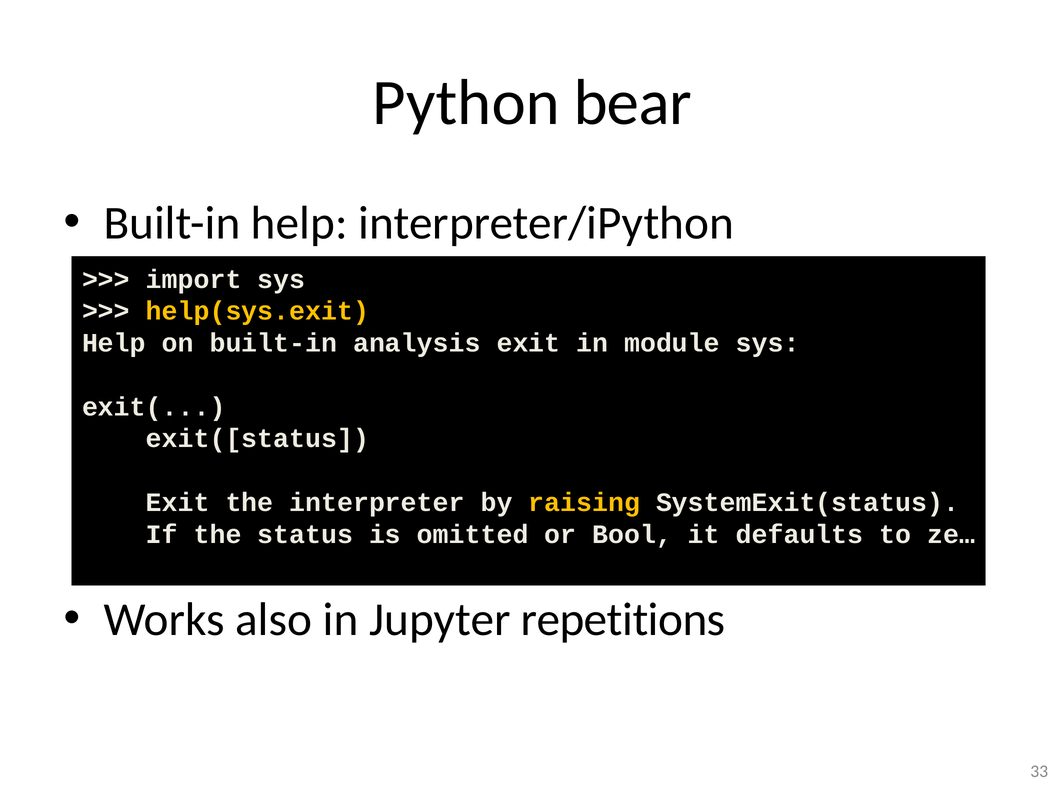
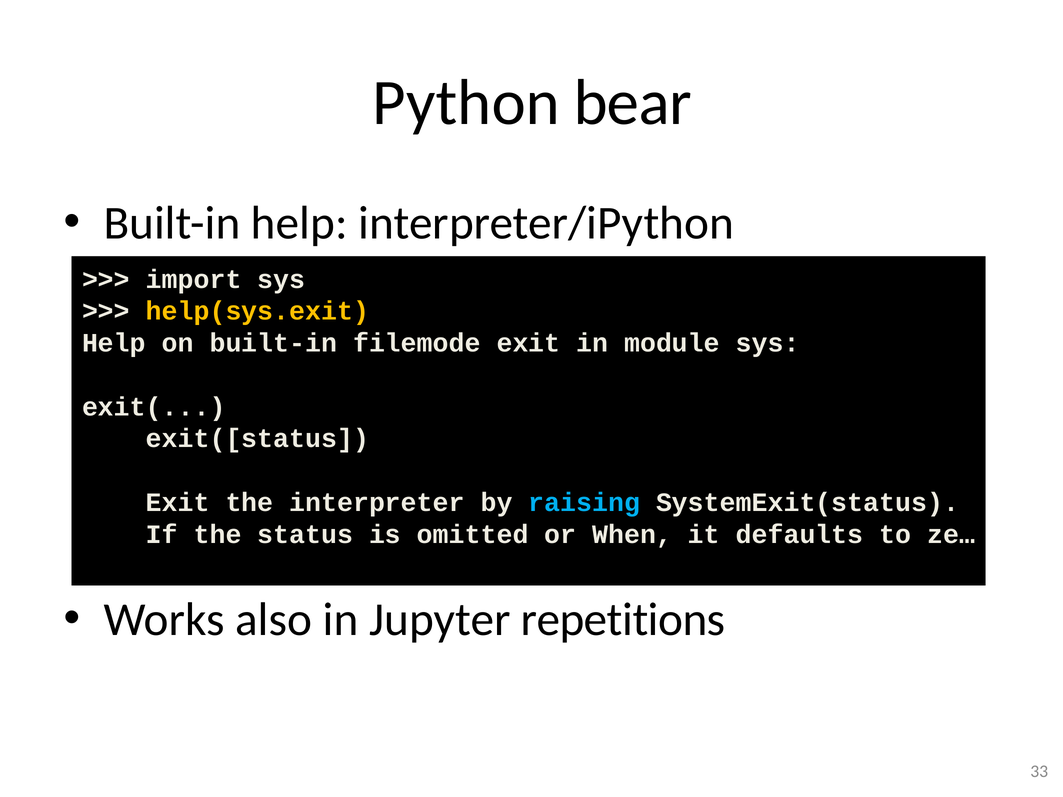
analysis: analysis -> filemode (417, 343)
raising colour: yellow -> light blue (584, 503)
Bool: Bool -> When (632, 534)
